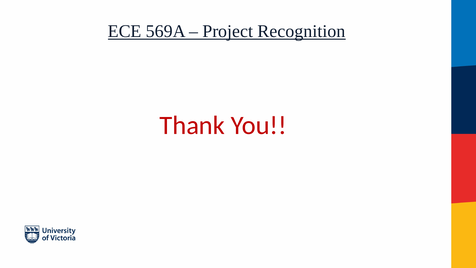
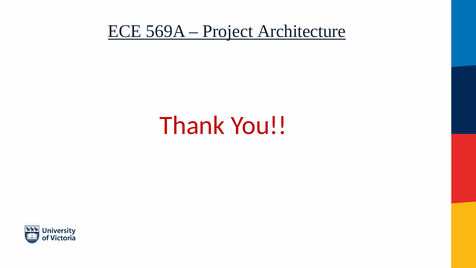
Recognition: Recognition -> Architecture (302, 31)
